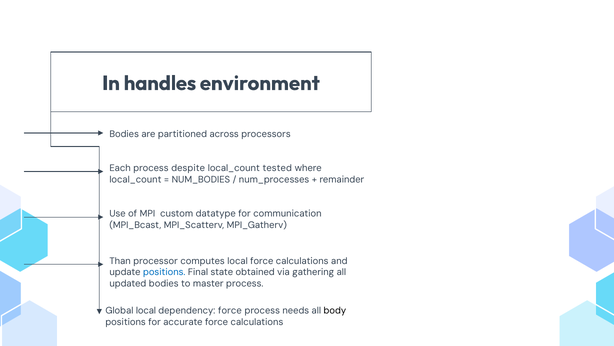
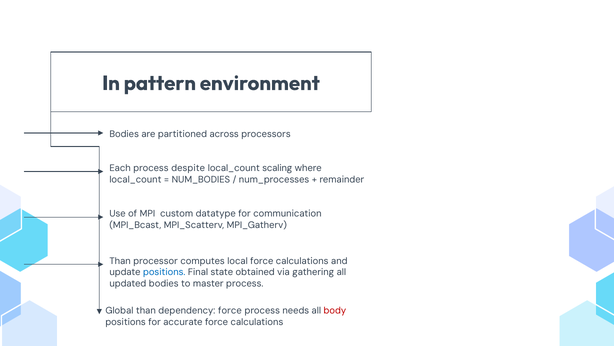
handles: handles -> pattern (160, 83)
tested: tested -> scaling (277, 168)
Global local: local -> than (146, 310)
body colour: black -> red (335, 310)
